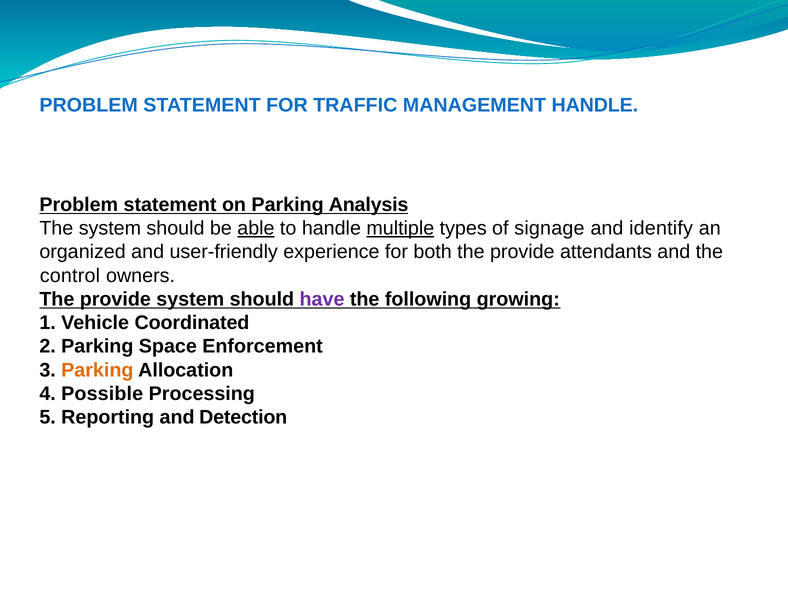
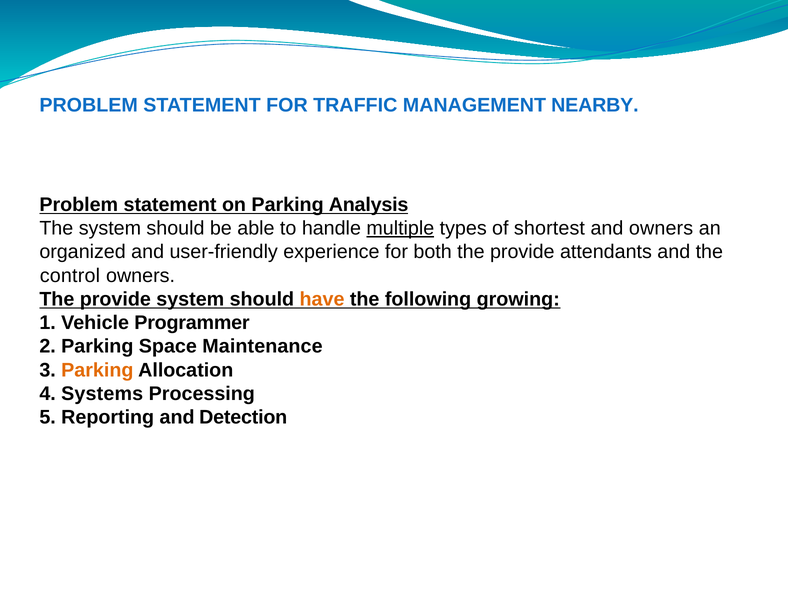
MANAGEMENT HANDLE: HANDLE -> NEARBY (595, 105)
able underline: present -> none (256, 228)
signage: signage -> shortest (549, 228)
and identify: identify -> owners (661, 228)
have colour: purple -> orange (322, 299)
Coordinated: Coordinated -> Programmer (192, 323)
Enforcement: Enforcement -> Maintenance (262, 346)
Possible: Possible -> Systems (102, 394)
